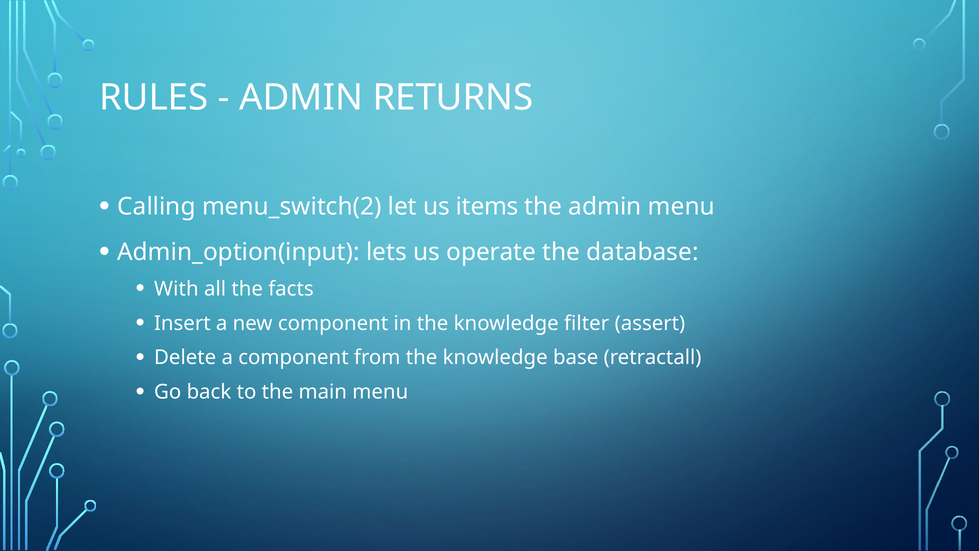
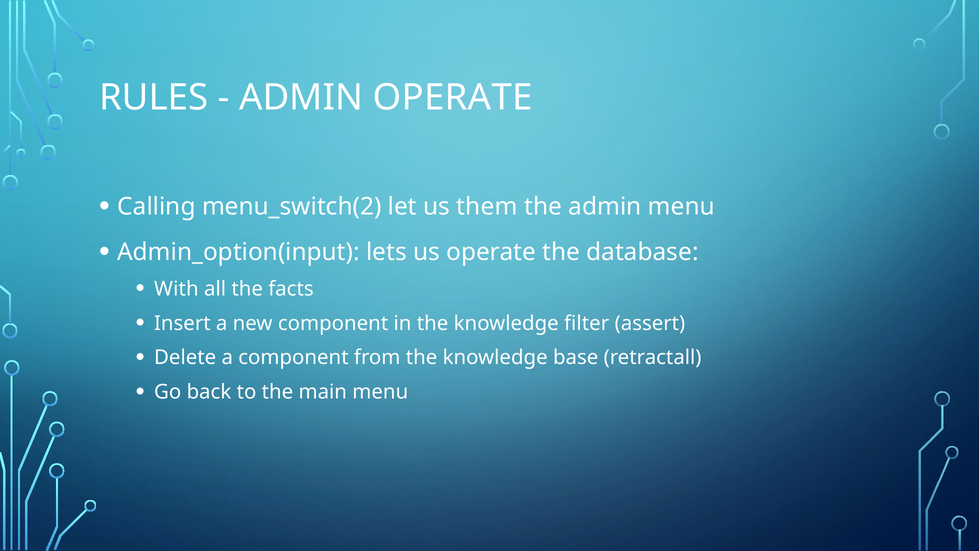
ADMIN RETURNS: RETURNS -> OPERATE (453, 98)
items: items -> them (487, 207)
